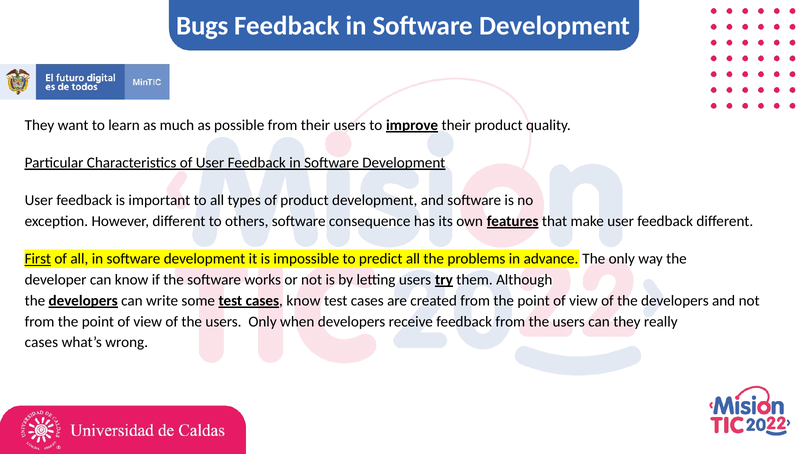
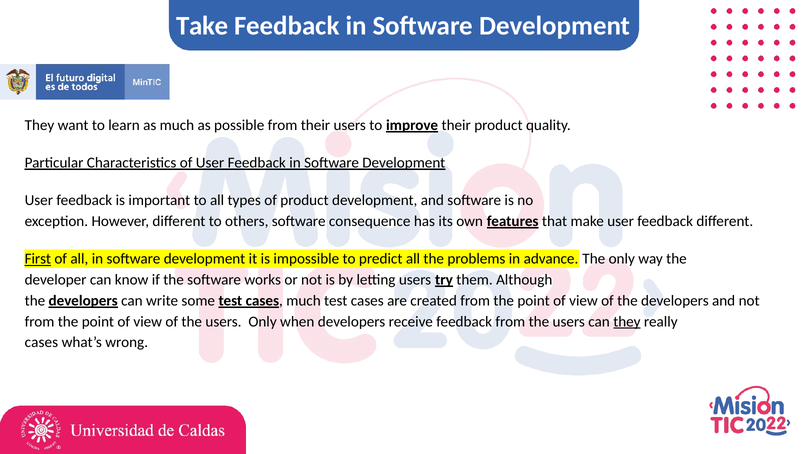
Bugs: Bugs -> Take (202, 26)
cases know: know -> much (304, 301)
they underline: none -> present (627, 322)
